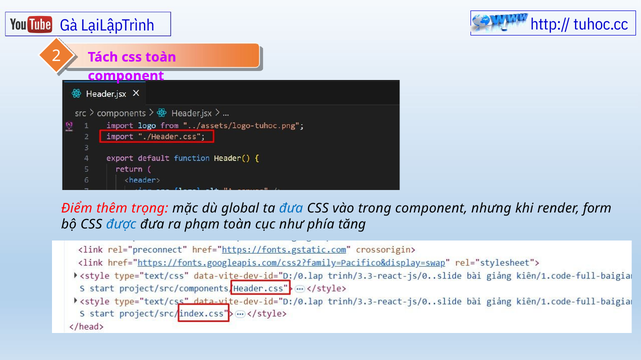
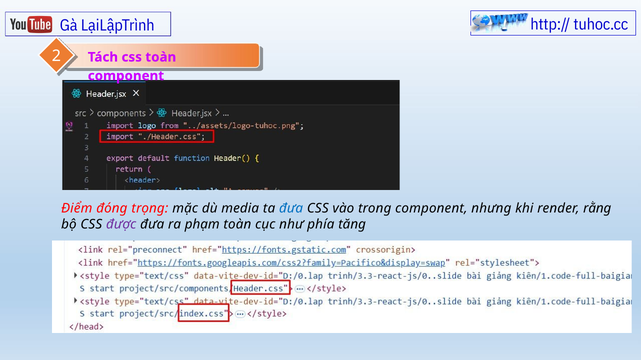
thêm: thêm -> đóng (112, 209)
global: global -> media (240, 209)
form: form -> rằng (597, 209)
được colour: blue -> purple (121, 225)
